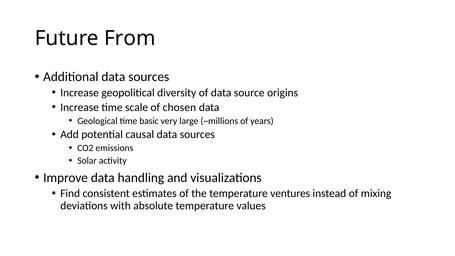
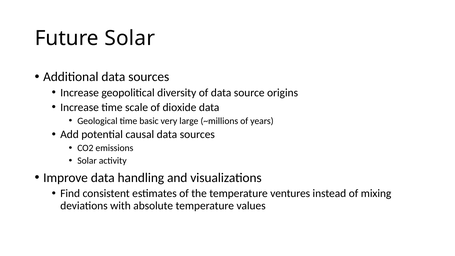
Future From: From -> Solar (130, 38)
chosen: chosen -> dioxide (179, 107)
